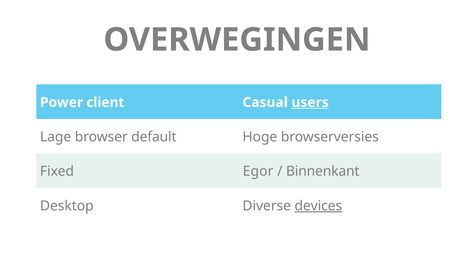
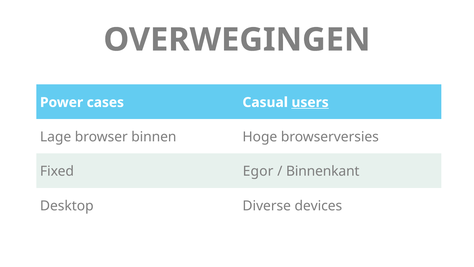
client: client -> cases (105, 102)
default: default -> binnen (154, 137)
devices underline: present -> none (318, 206)
